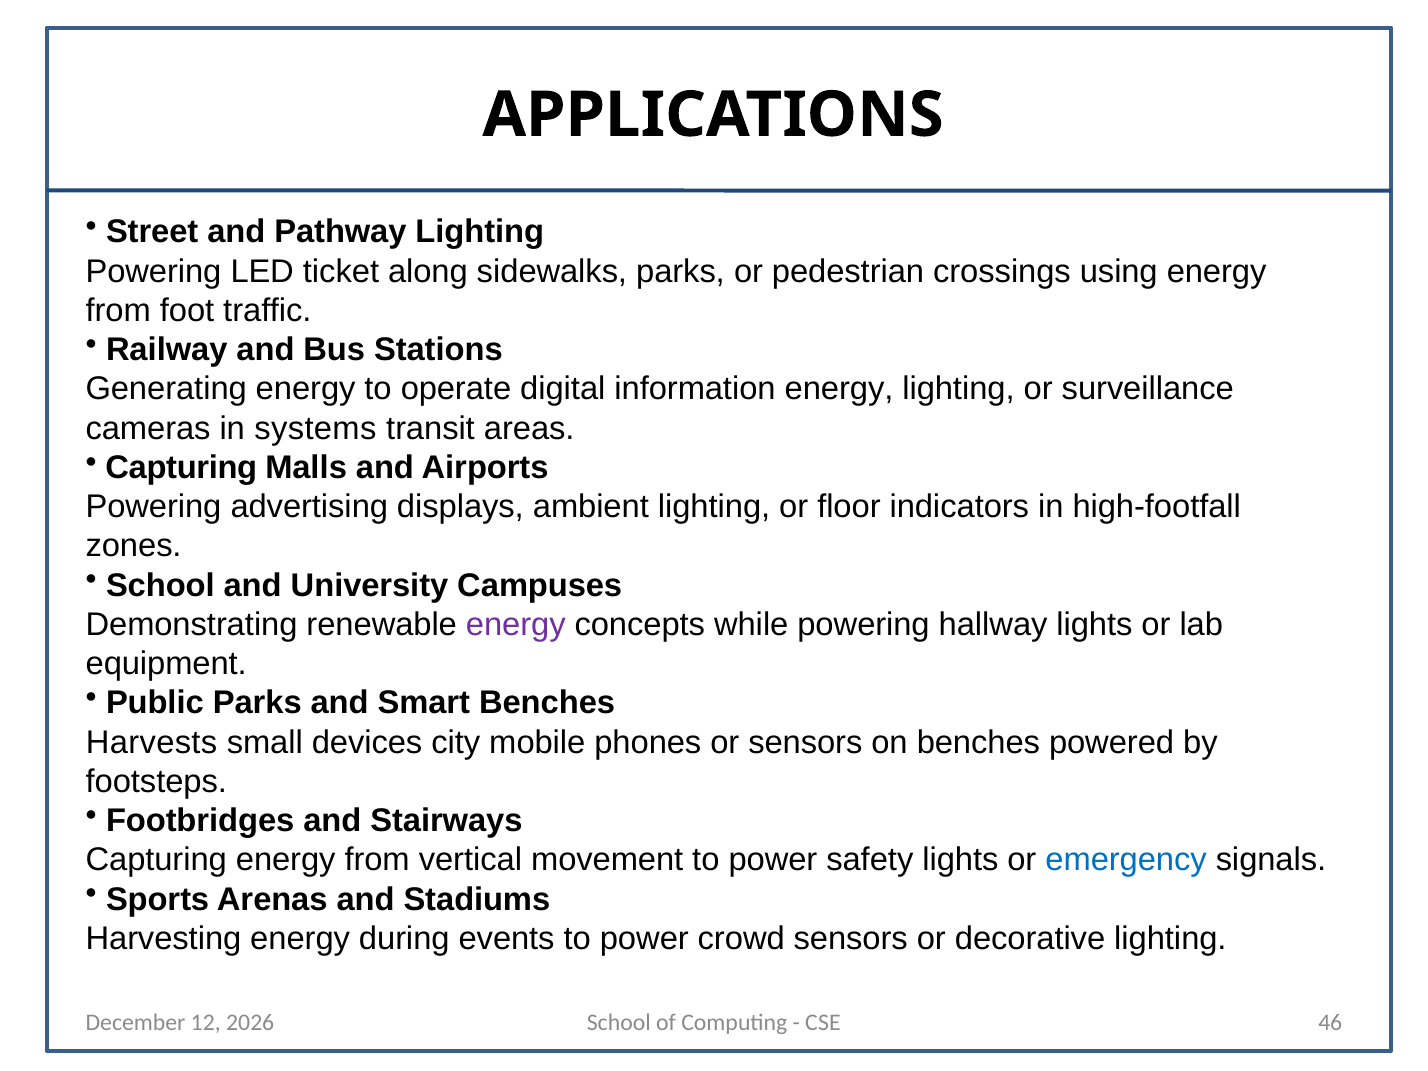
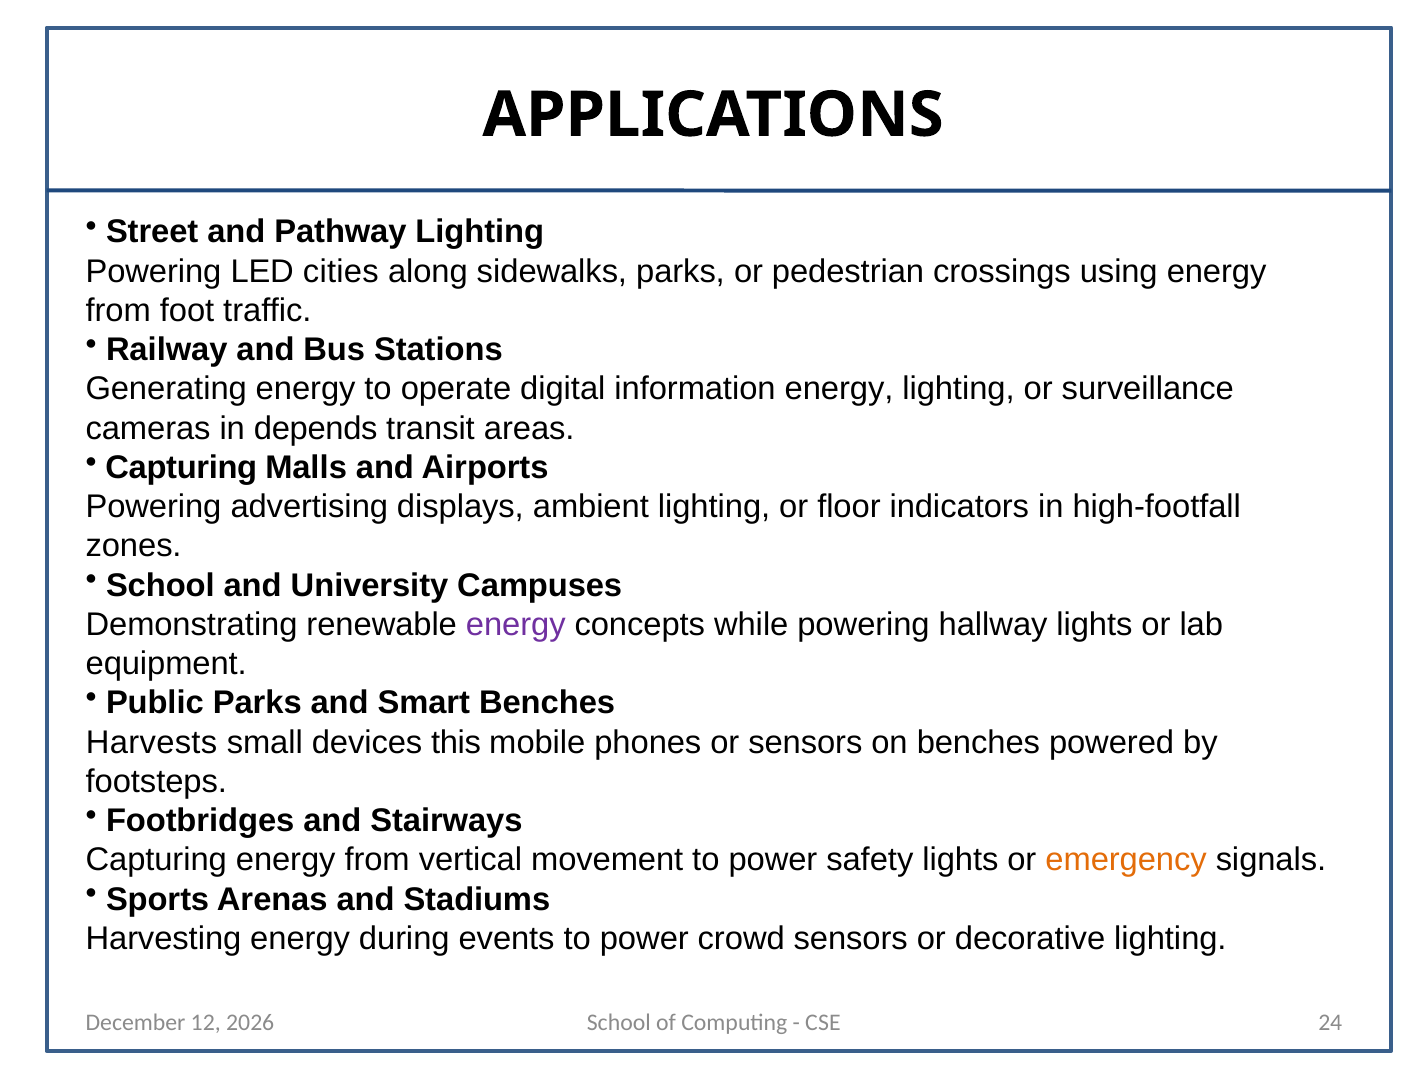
ticket: ticket -> cities (341, 271)
systems: systems -> depends (316, 428)
city: city -> this (456, 742)
emergency colour: blue -> orange (1126, 860)
46: 46 -> 24 (1330, 1023)
